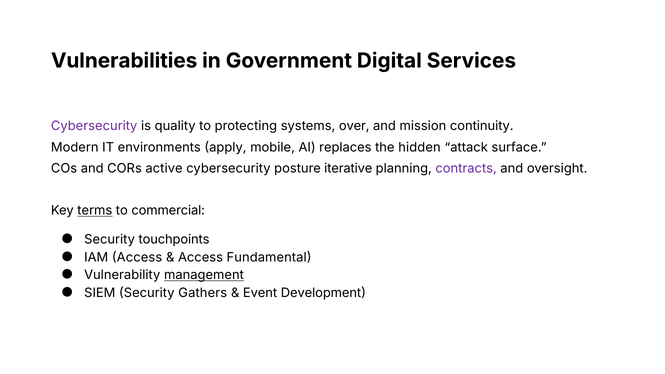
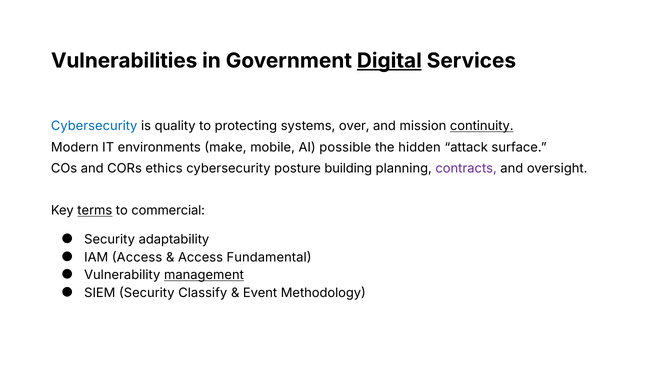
Digital underline: none -> present (389, 61)
Cybersecurity colour: purple -> blue (94, 126)
continuity underline: none -> present (482, 126)
apply: apply -> make (225, 147)
replaces: replaces -> possible (345, 147)
active: active -> ethics (164, 168)
iterative: iterative -> building (348, 168)
touchpoints: touchpoints -> adaptability (174, 240)
Gathers: Gathers -> Classify (203, 293)
Development: Development -> Methodology (323, 293)
